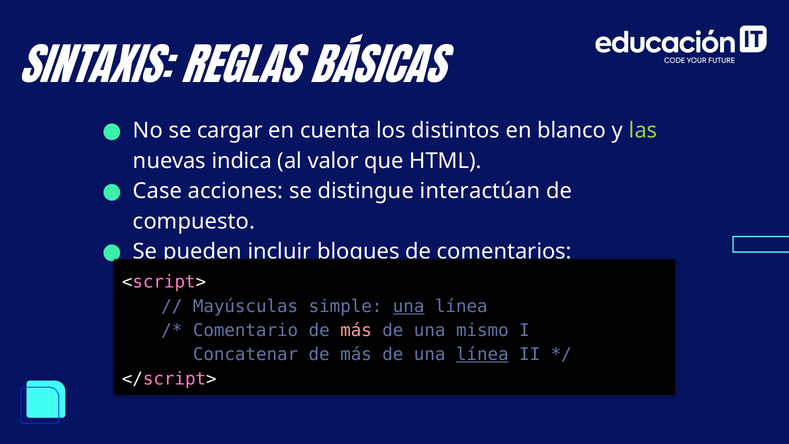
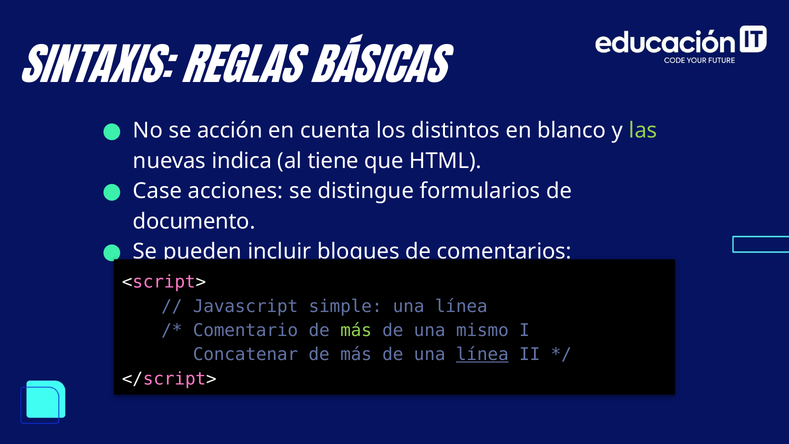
cargar: cargar -> acción (230, 131)
valor: valor -> tiene (333, 161)
interactúan: interactúan -> formularios (480, 191)
compuesto: compuesto -> documento (194, 221)
Mayúsculas: Mayúsculas -> Javascript (246, 306)
una underline: present -> none (409, 306)
más colour: pink -> light green (356, 330)
